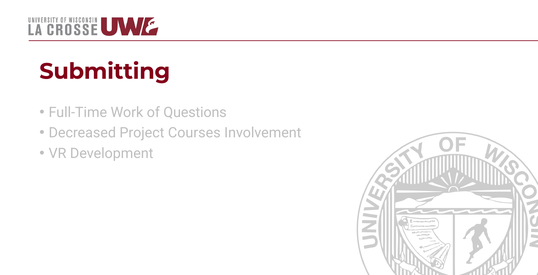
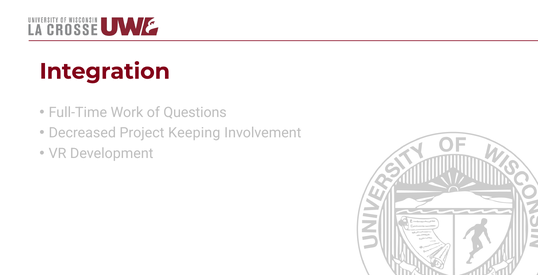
Submitting: Submitting -> Integration (105, 71)
Courses: Courses -> Keeping (194, 133)
